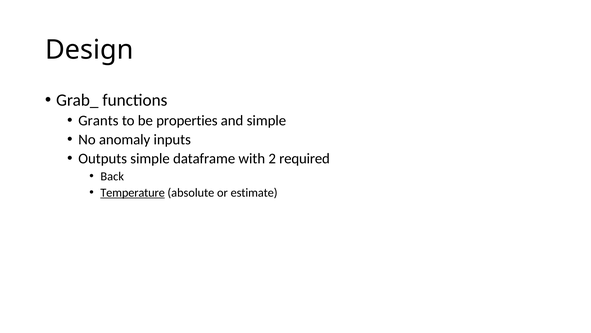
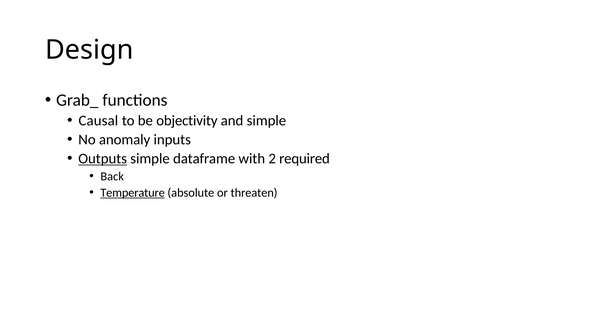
Grants: Grants -> Causal (98, 120)
properties: properties -> objectivity (187, 120)
Outputs underline: none -> present (103, 158)
estimate: estimate -> threaten (254, 192)
